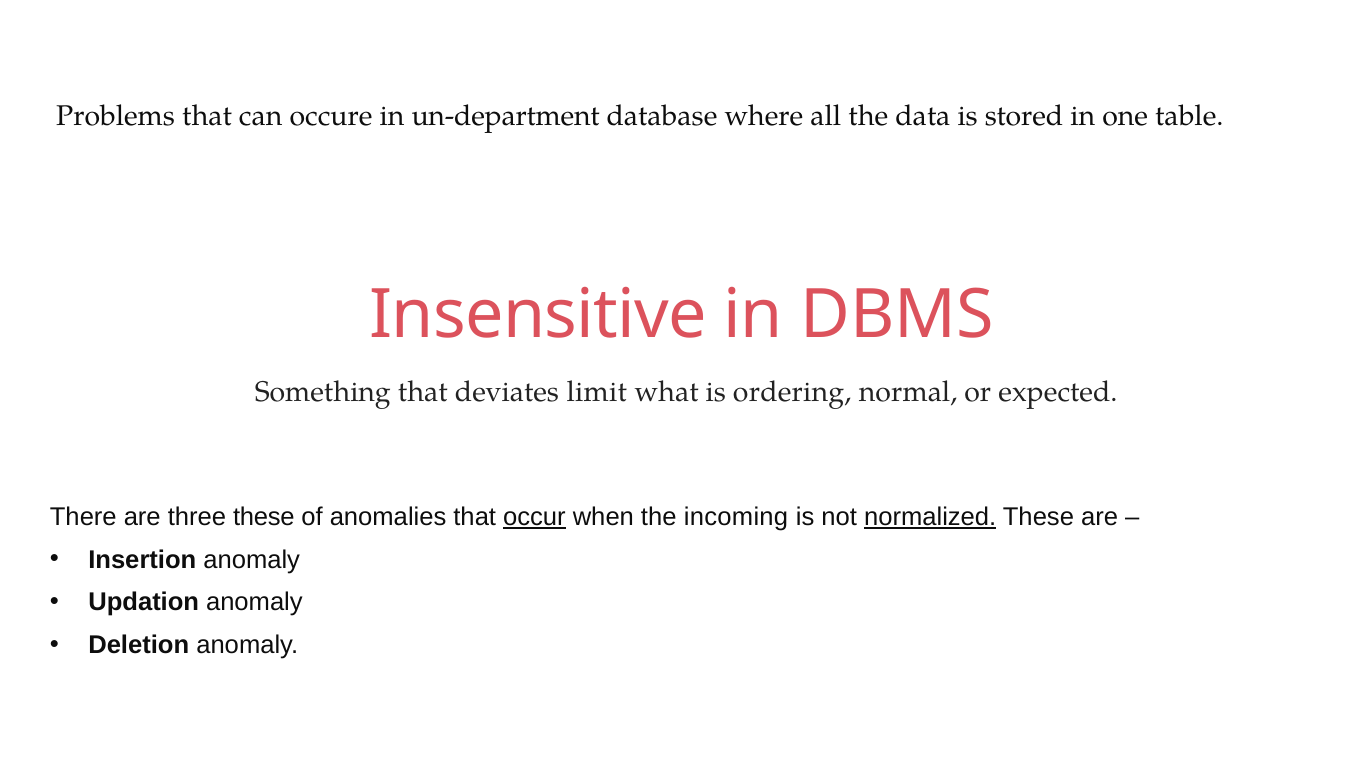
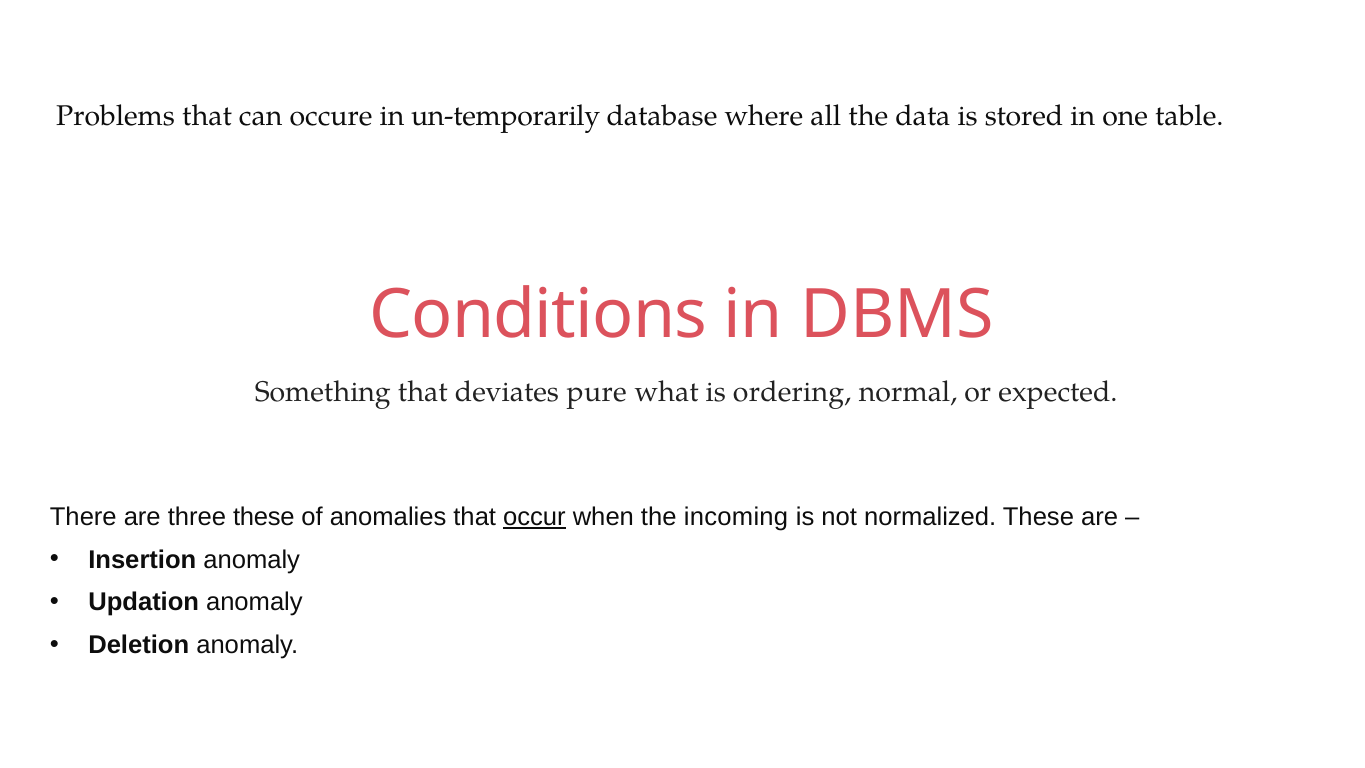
un-department: un-department -> un-temporarily (506, 116)
Insensitive: Insensitive -> Conditions (538, 315)
limit: limit -> pure (597, 392)
normalized underline: present -> none (930, 517)
